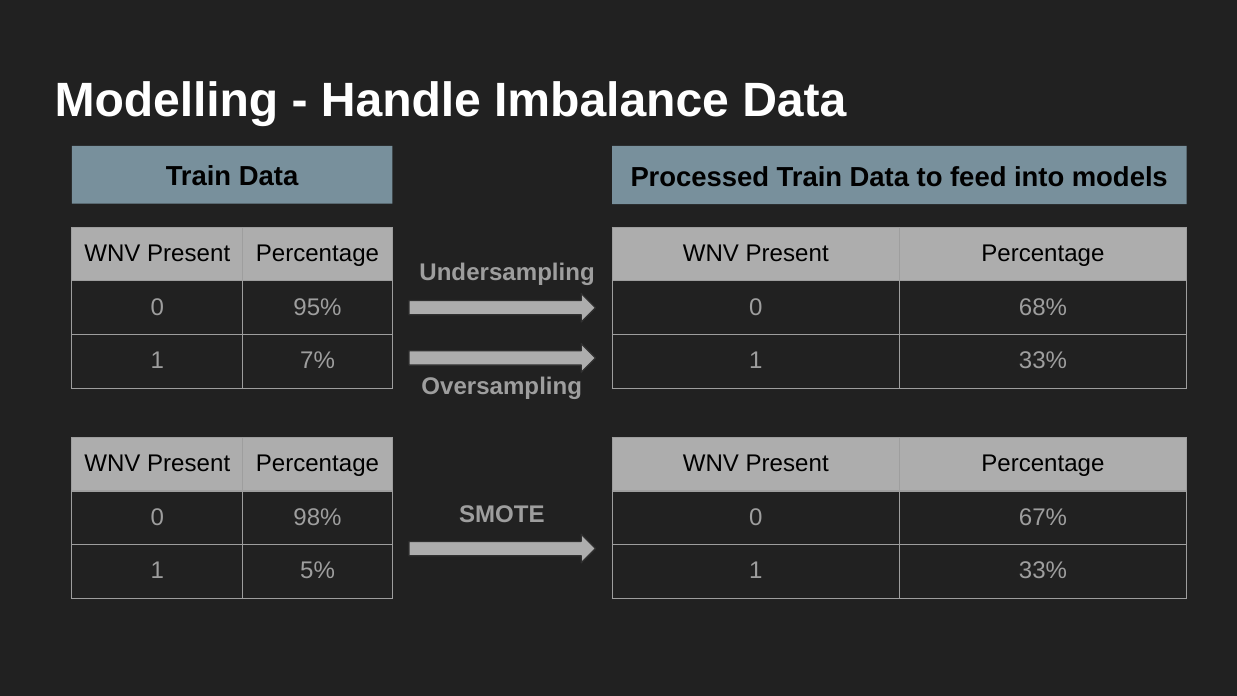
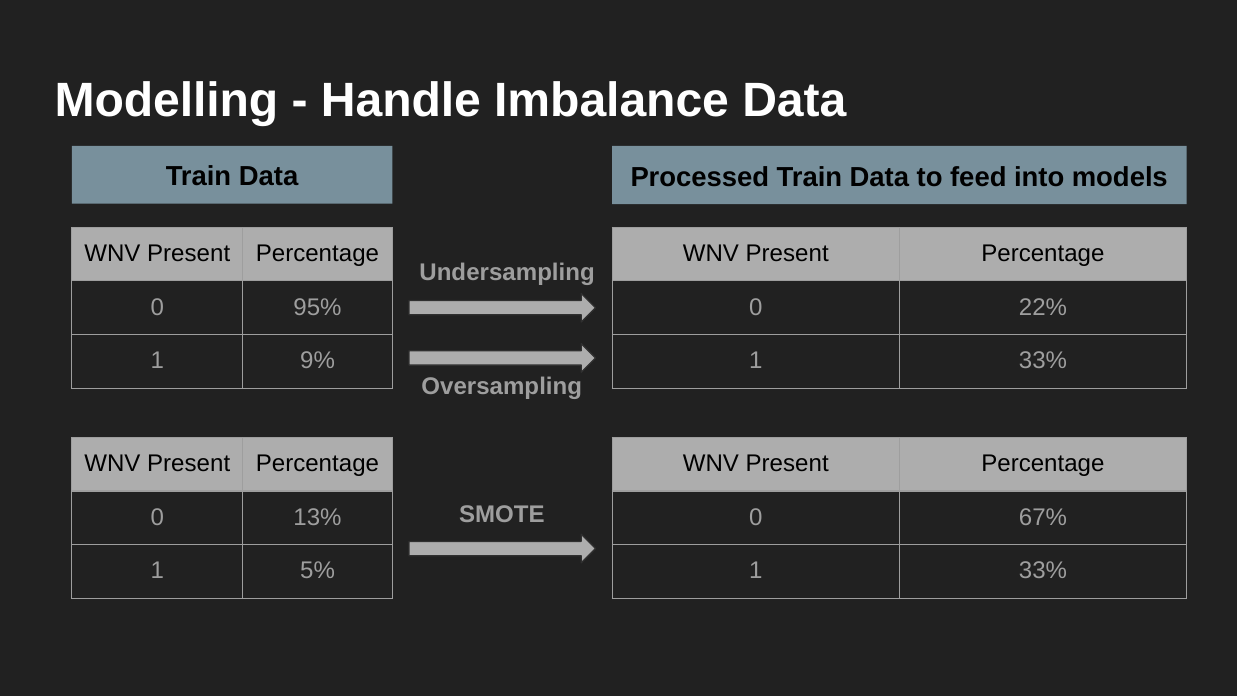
68%: 68% -> 22% (1043, 307)
7%: 7% -> 9% (318, 361)
98%: 98% -> 13% (317, 517)
